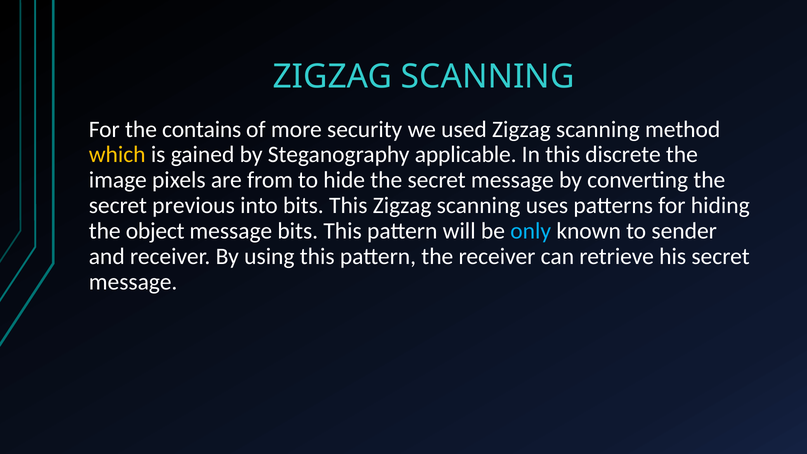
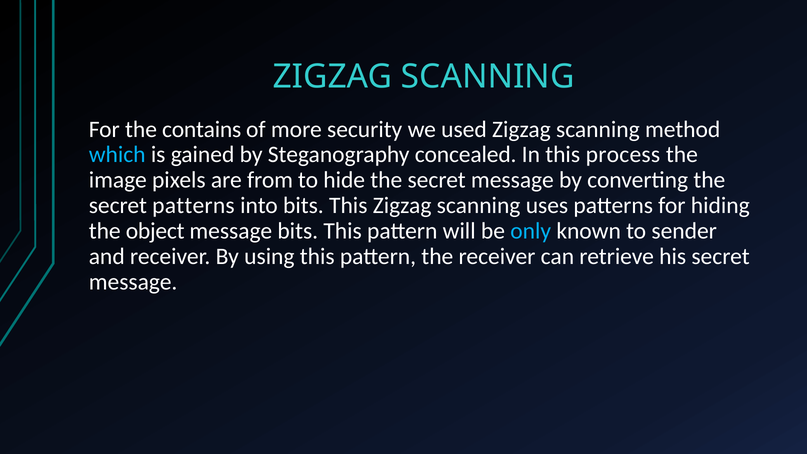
which colour: yellow -> light blue (117, 155)
applicable: applicable -> concealed (466, 155)
discrete: discrete -> process (623, 155)
secret previous: previous -> patterns (193, 206)
